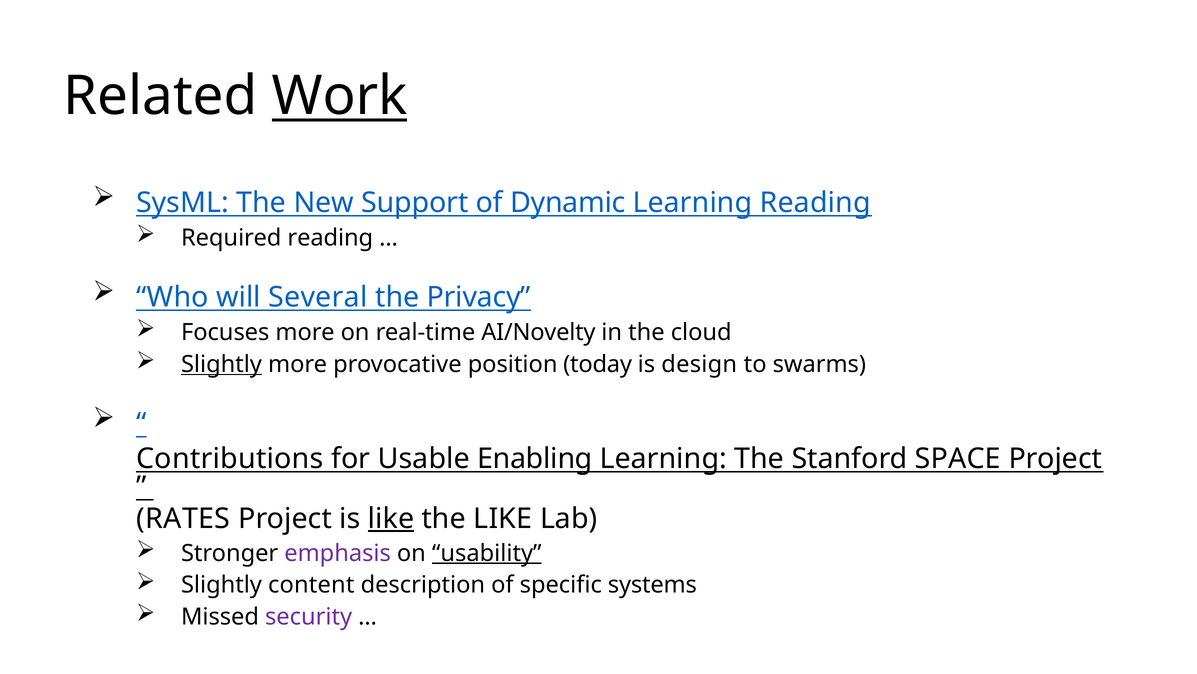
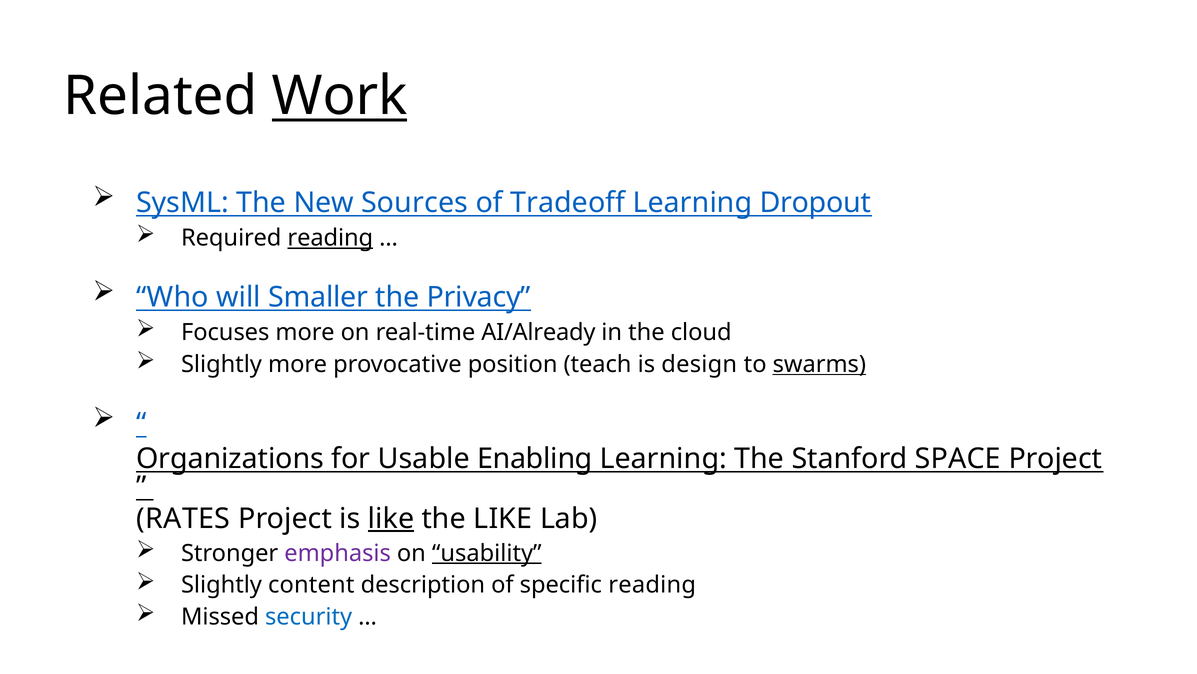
Support: Support -> Sources (415, 202)
Dynamic: Dynamic -> Tradeoff (568, 202)
Learning Reading: Reading -> Dropout (815, 202)
reading underline: none -> present (330, 238)
Several: Several -> Smaller (318, 297)
AI/Novelty: AI/Novelty -> AI/Already (538, 332)
Slightly underline: present -> none (221, 364)
today: today -> teach (598, 364)
swarms underline: none -> present (819, 364)
Contributions: Contributions -> Organizations (230, 458)
specific systems: systems -> reading (652, 584)
security colour: purple -> blue (309, 616)
